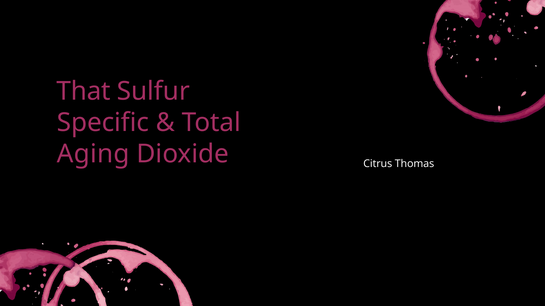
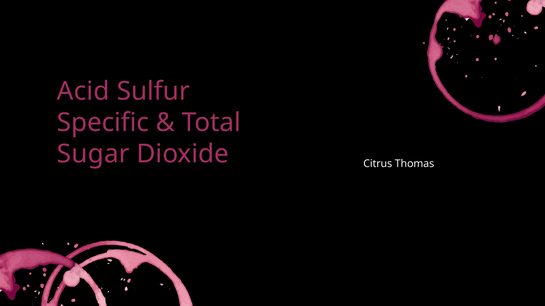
That: That -> Acid (83, 91)
Aging: Aging -> Sugar (93, 154)
